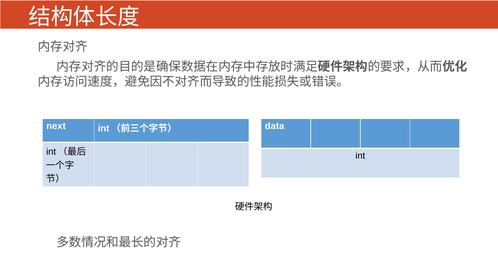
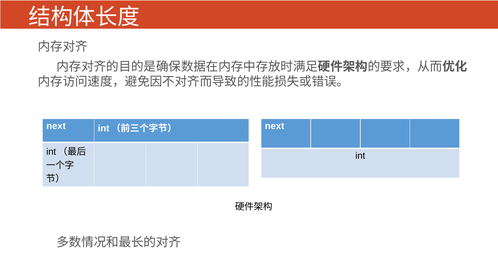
data: data -> next (275, 126)
